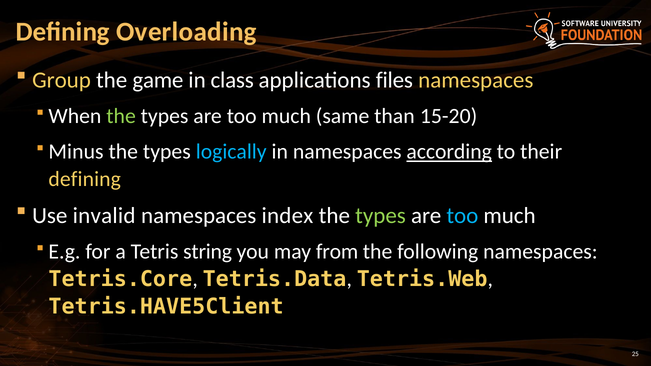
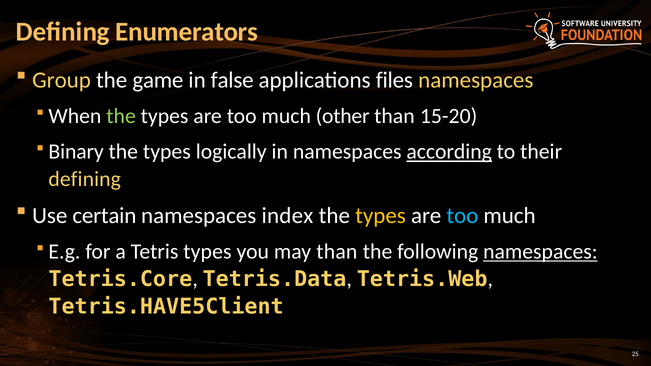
Overloading: Overloading -> Enumerators (187, 32)
class: class -> false (232, 80)
same: same -> other (343, 116)
Minus: Minus -> Binary (76, 152)
logically colour: light blue -> white (231, 152)
invalid: invalid -> certain (104, 216)
types colour: light green -> yellow (381, 216)
Tetris string: string -> types (207, 252)
may from: from -> than (337, 252)
namespaces underline: none -> present (540, 252)
